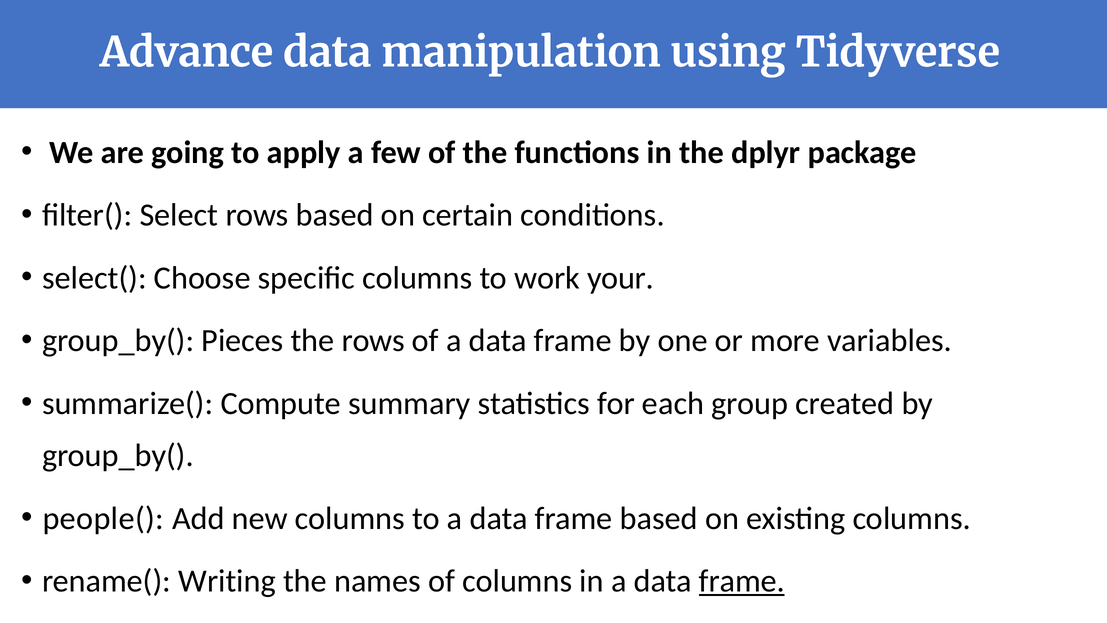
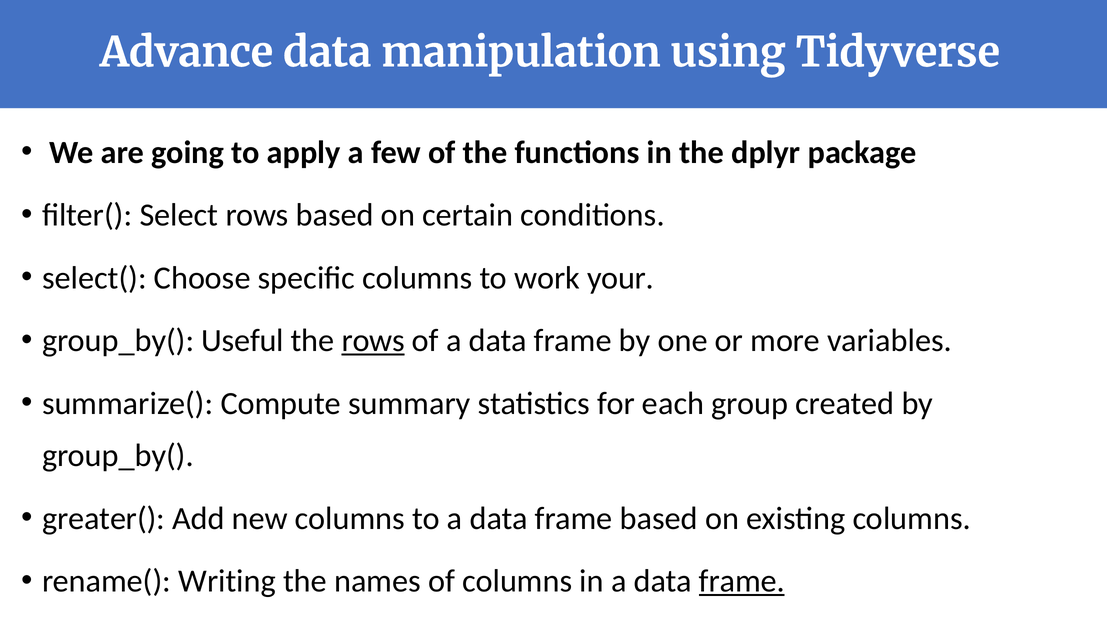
Pieces: Pieces -> Useful (243, 341)
rows underline: none -> present (373, 341)
people(: people( -> greater( (103, 518)
